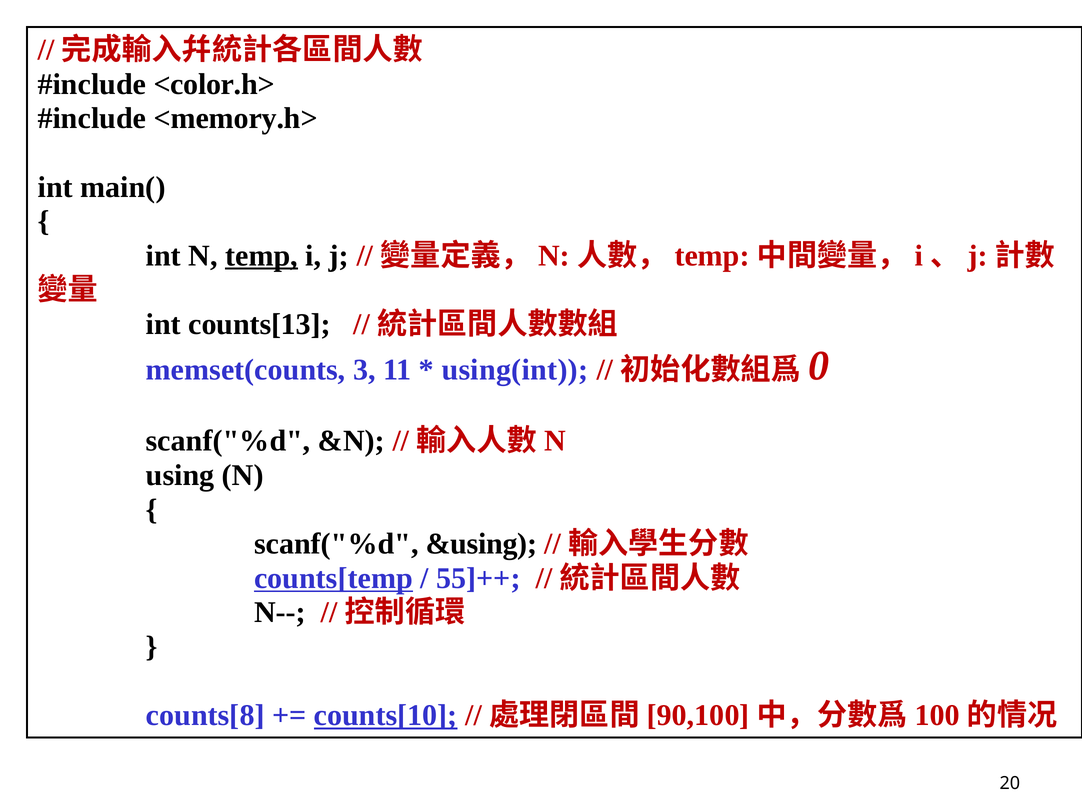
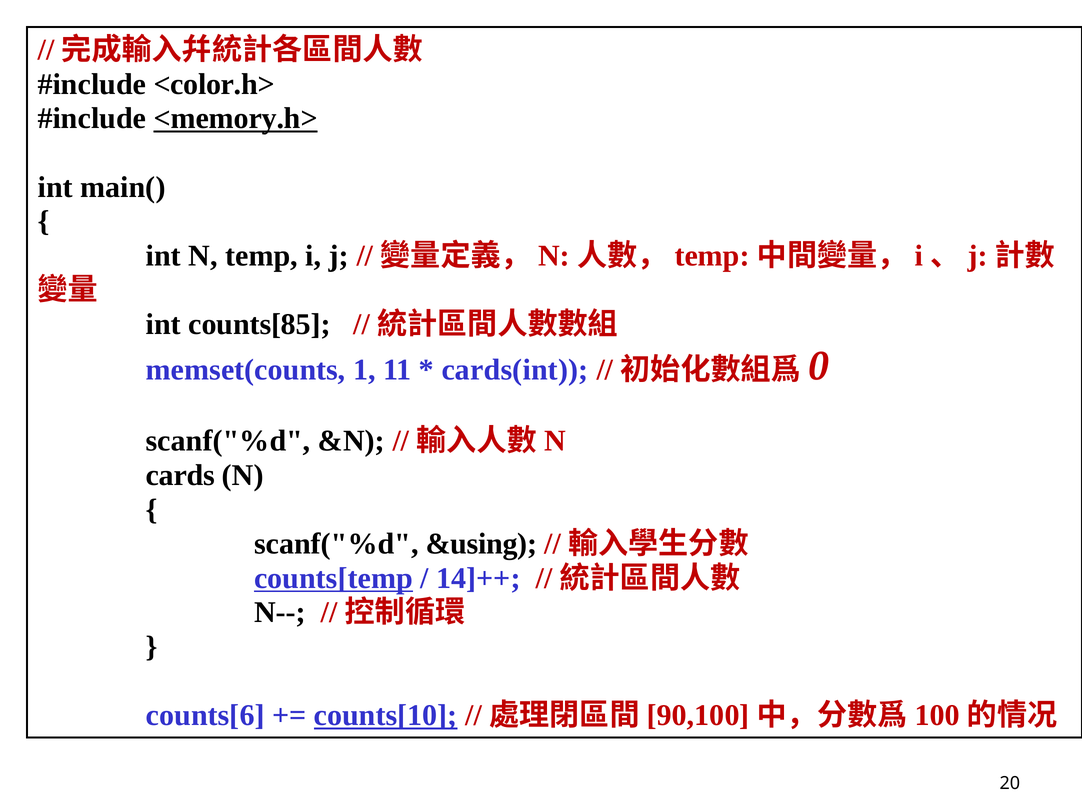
<memory.h> underline: none -> present (236, 118)
temp underline: present -> none (262, 256)
counts[13: counts[13 -> counts[85 (260, 324)
3: 3 -> 1 (364, 369)
using(int: using(int -> cards(int (515, 369)
using: using -> cards (180, 475)
55]++: 55]++ -> 14]++ (478, 578)
counts[8: counts[8 -> counts[6 (205, 715)
